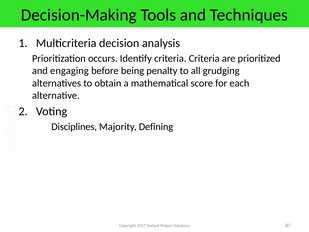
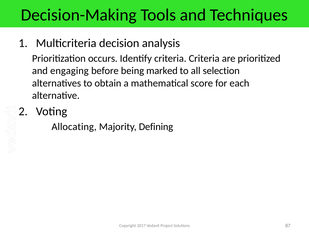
penalty: penalty -> marked (162, 71)
grudging: grudging -> selection (221, 71)
Disciplines: Disciplines -> Allocating (74, 127)
